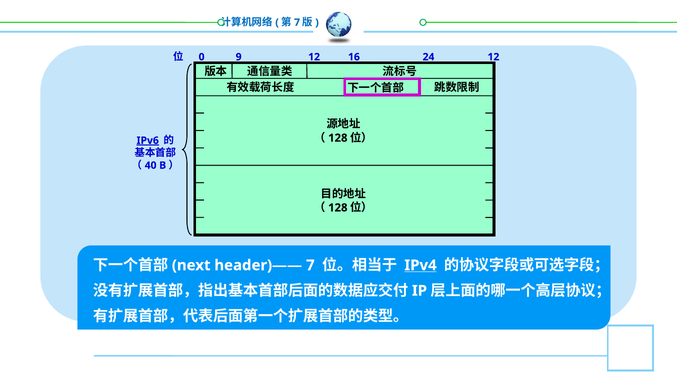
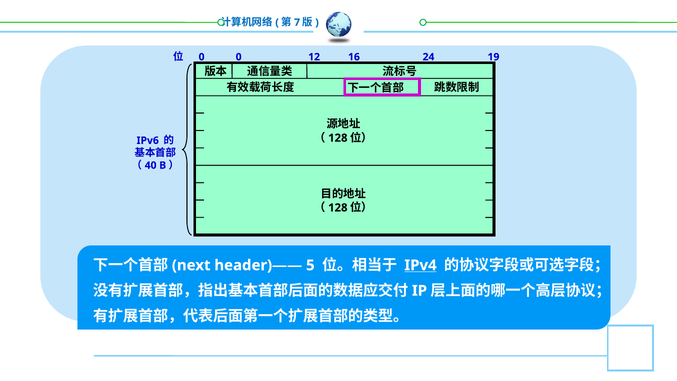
0 9: 9 -> 0 (239, 57)
16 12: 12 -> 19 (493, 57)
IPv6 underline: present -> none (148, 140)
header)—— 7: 7 -> 5 (310, 265)
